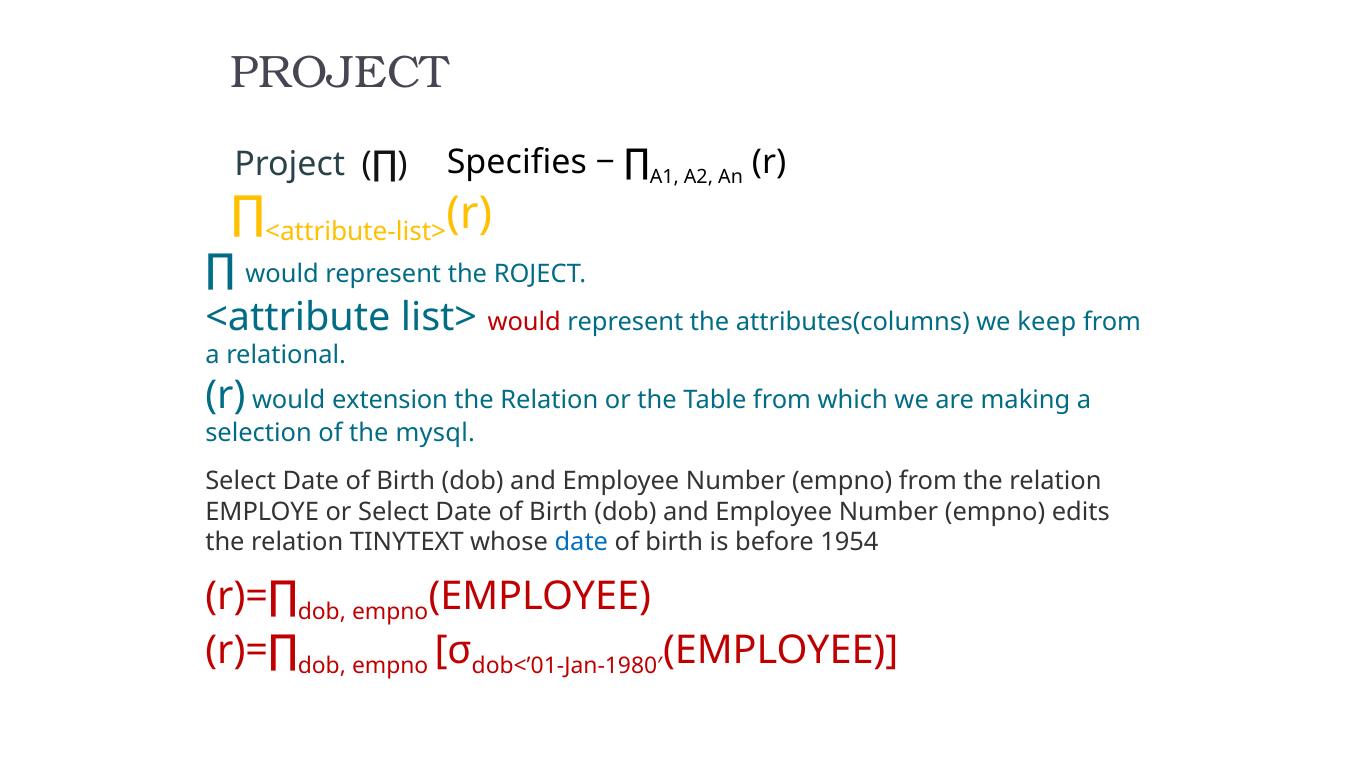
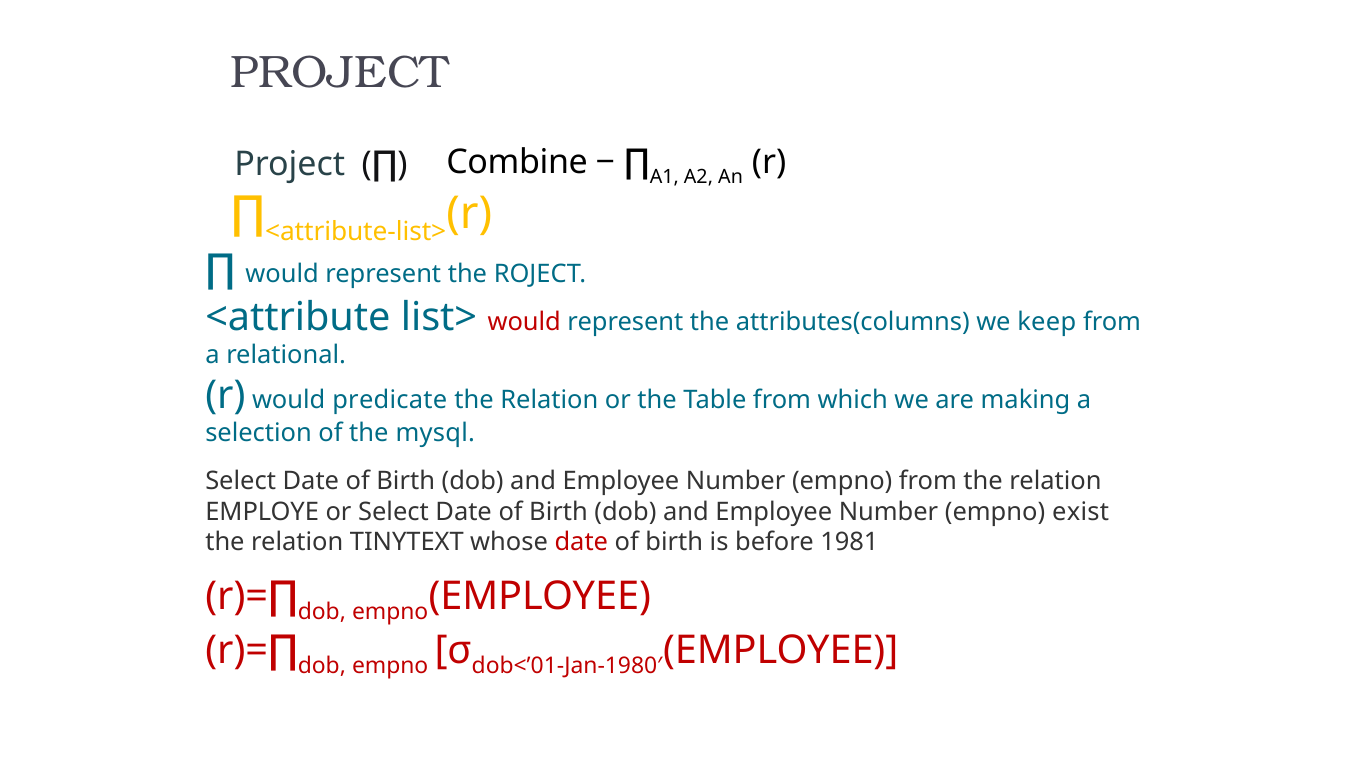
Specifies: Specifies -> Combine (517, 162)
extension: extension -> predicate (390, 400)
edits: edits -> exist (1081, 511)
date colour: blue -> red (581, 542)
1954: 1954 -> 1981 (849, 542)
